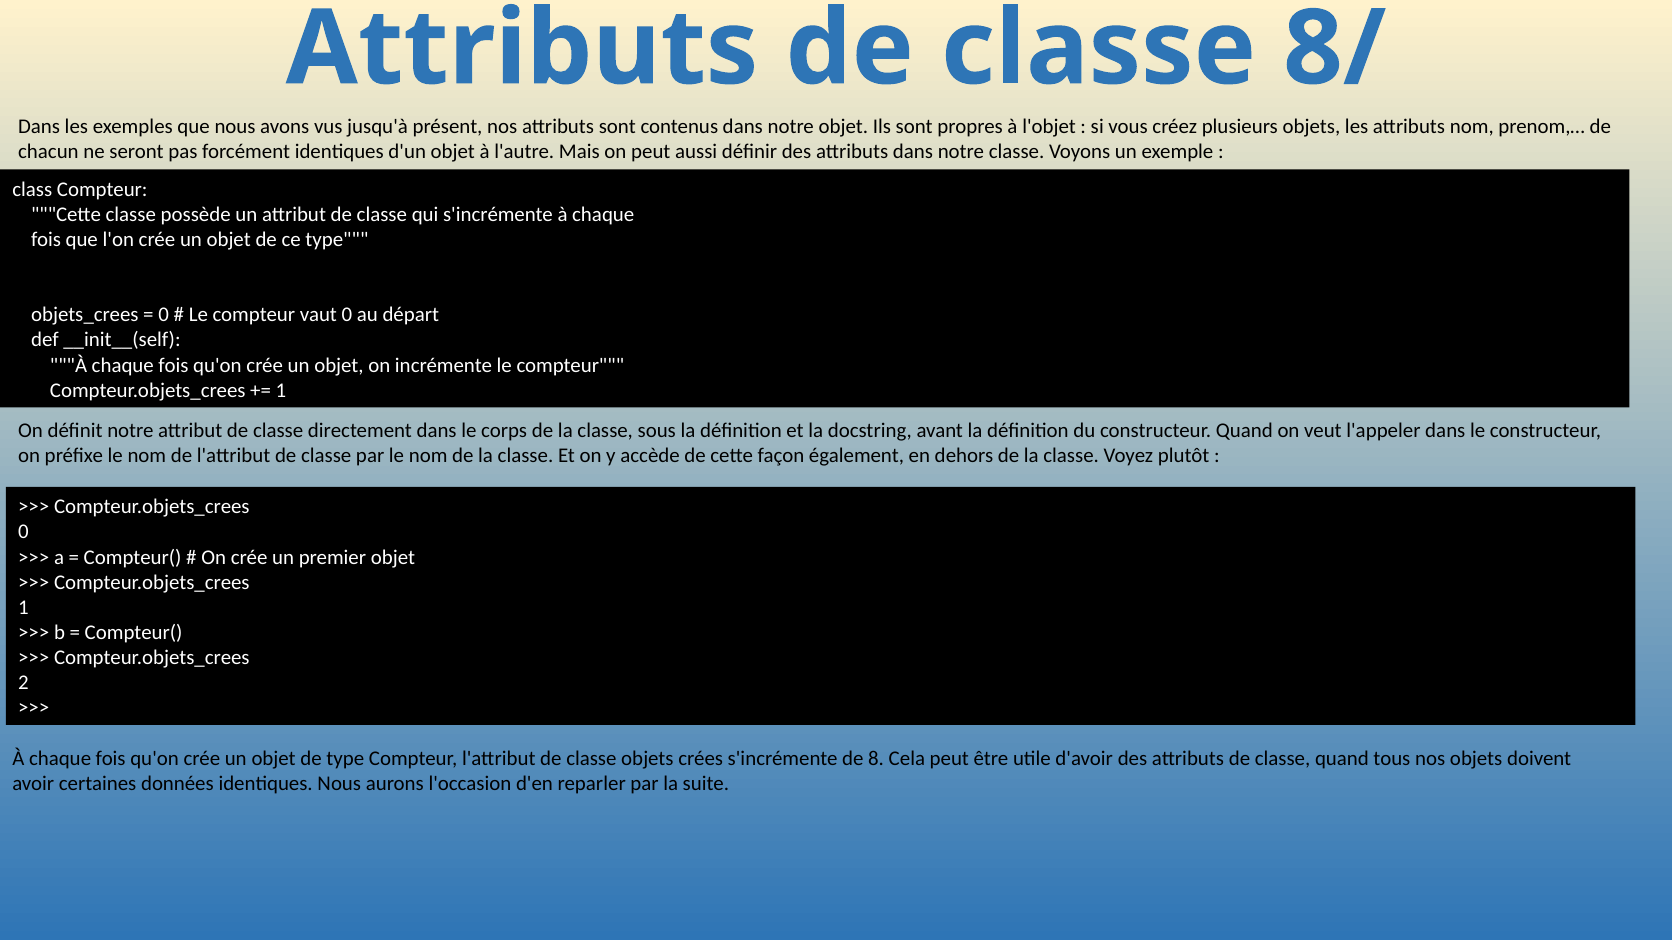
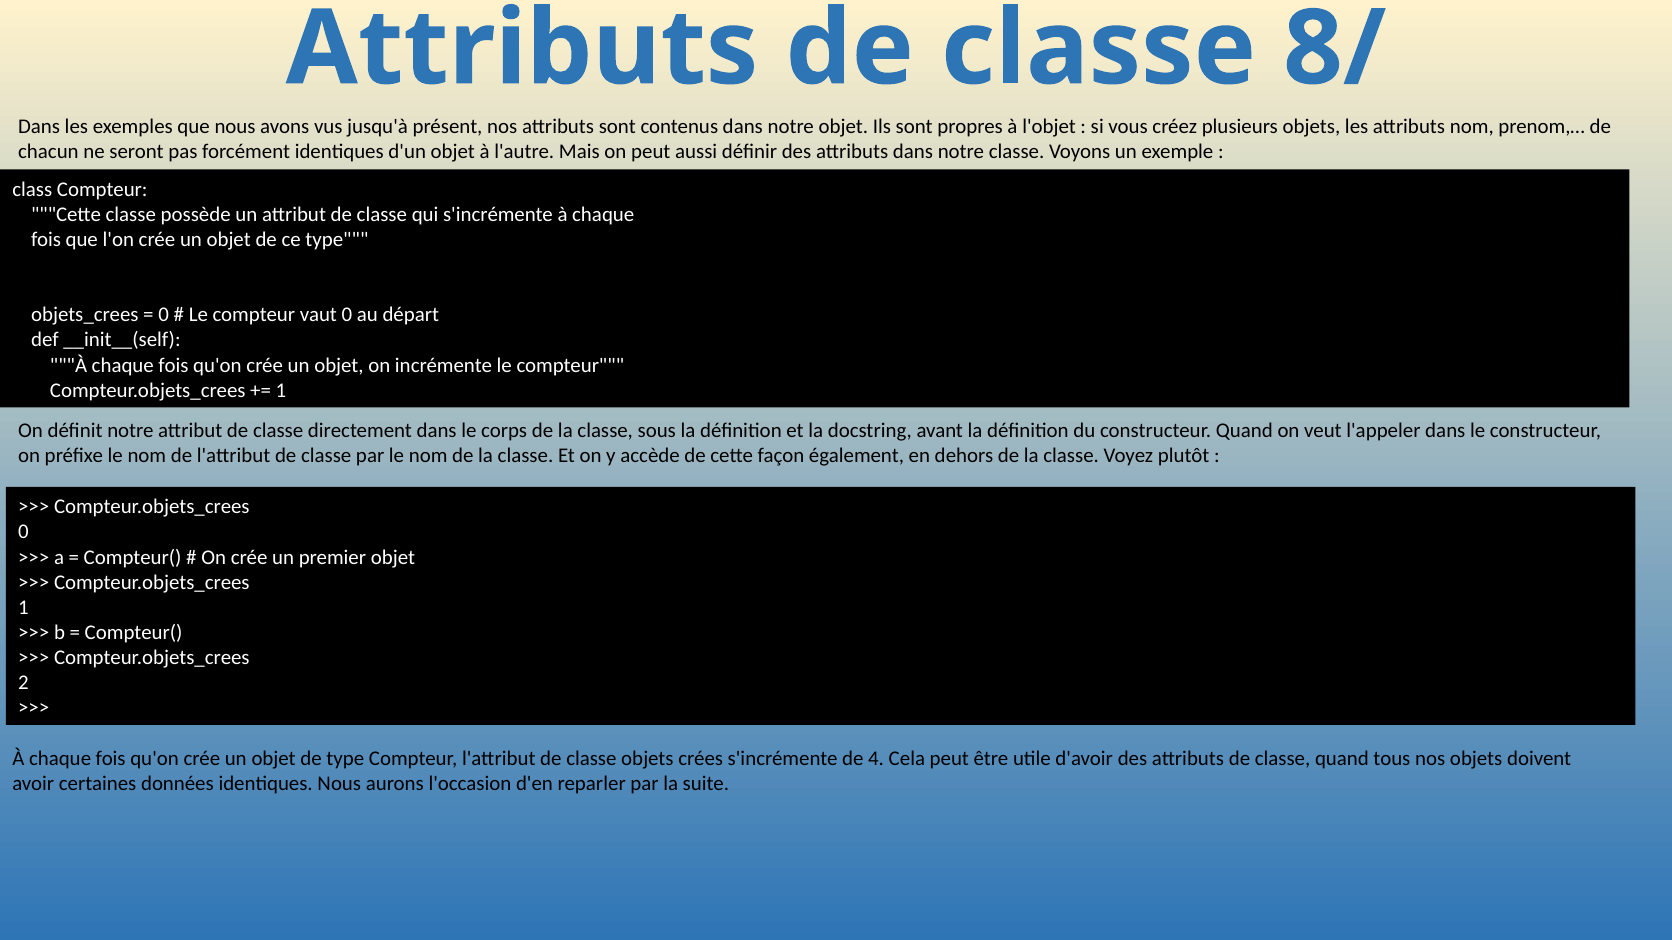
8: 8 -> 4 (876, 759)
